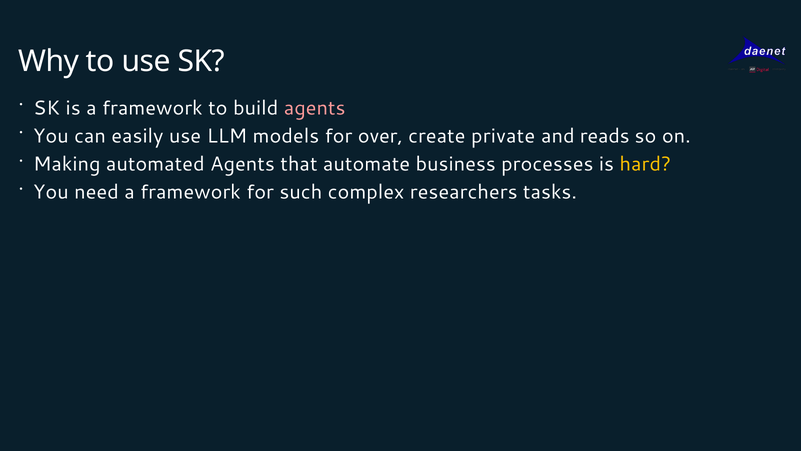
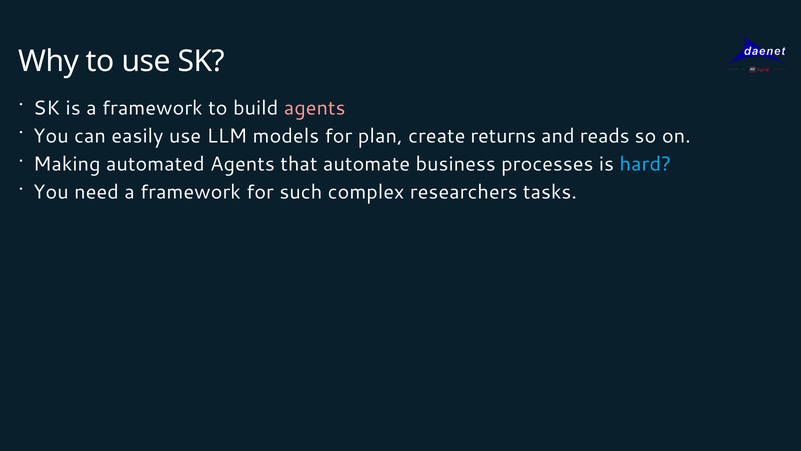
over: over -> plan (380, 136)
private: private -> returns (503, 136)
hard colour: yellow -> light blue (645, 164)
